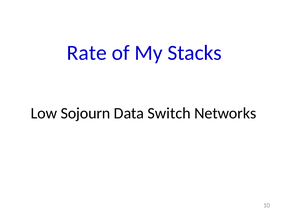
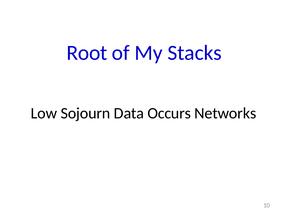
Rate: Rate -> Root (87, 53)
Switch: Switch -> Occurs (169, 113)
